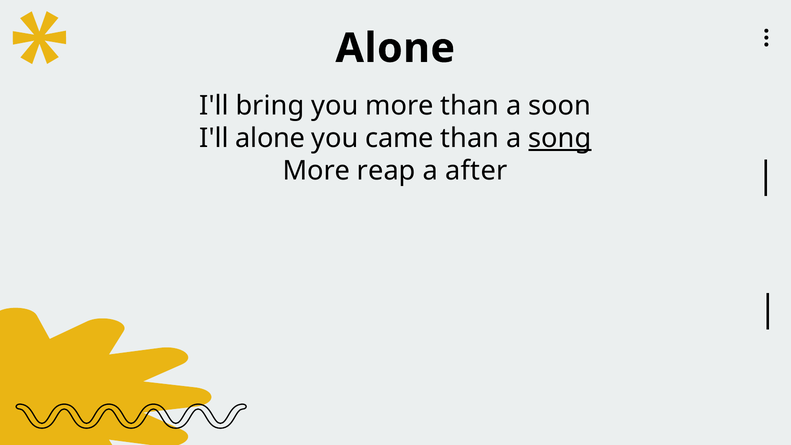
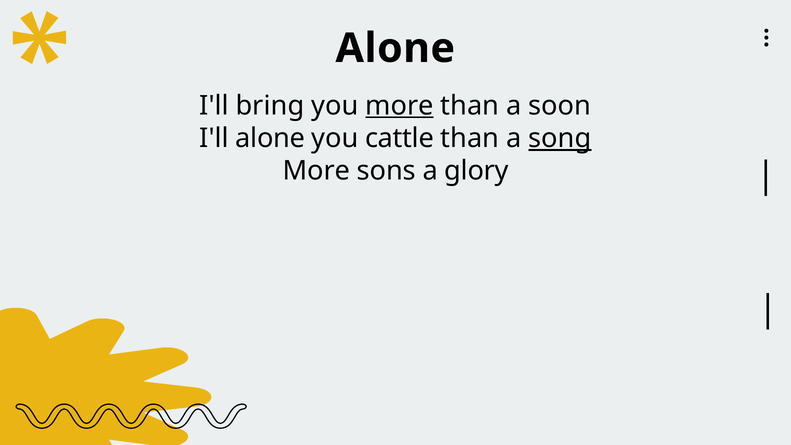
more underline: none -> present (399, 106)
came: came -> cattle (400, 138)
reap: reap -> sons (386, 171)
after: after -> glory (477, 171)
